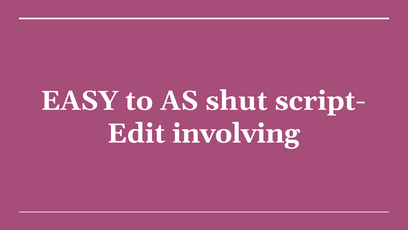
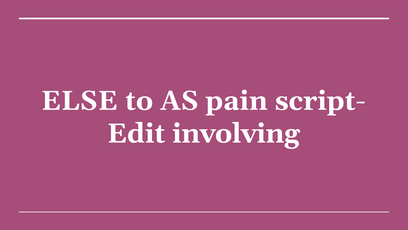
EASY: EASY -> ELSE (79, 101)
shut: shut -> pain (237, 101)
